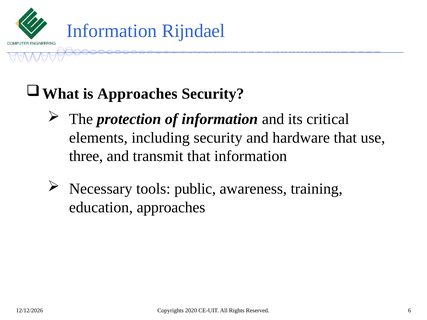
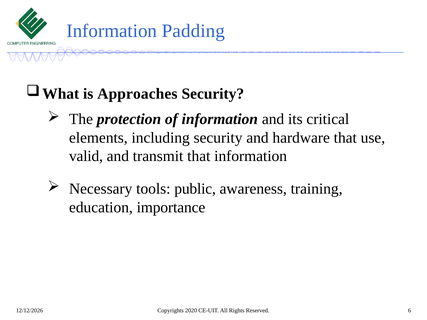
Rijndael: Rijndael -> Padding (193, 31)
three: three -> valid (86, 156)
education approaches: approaches -> importance (171, 208)
